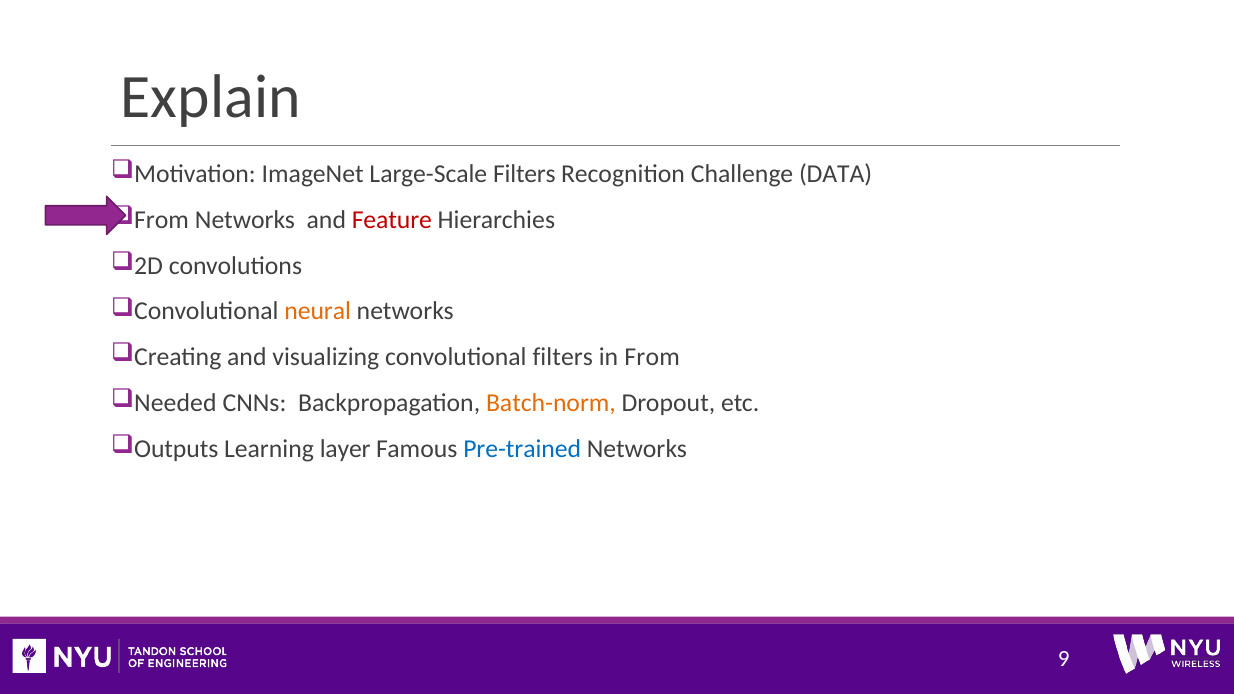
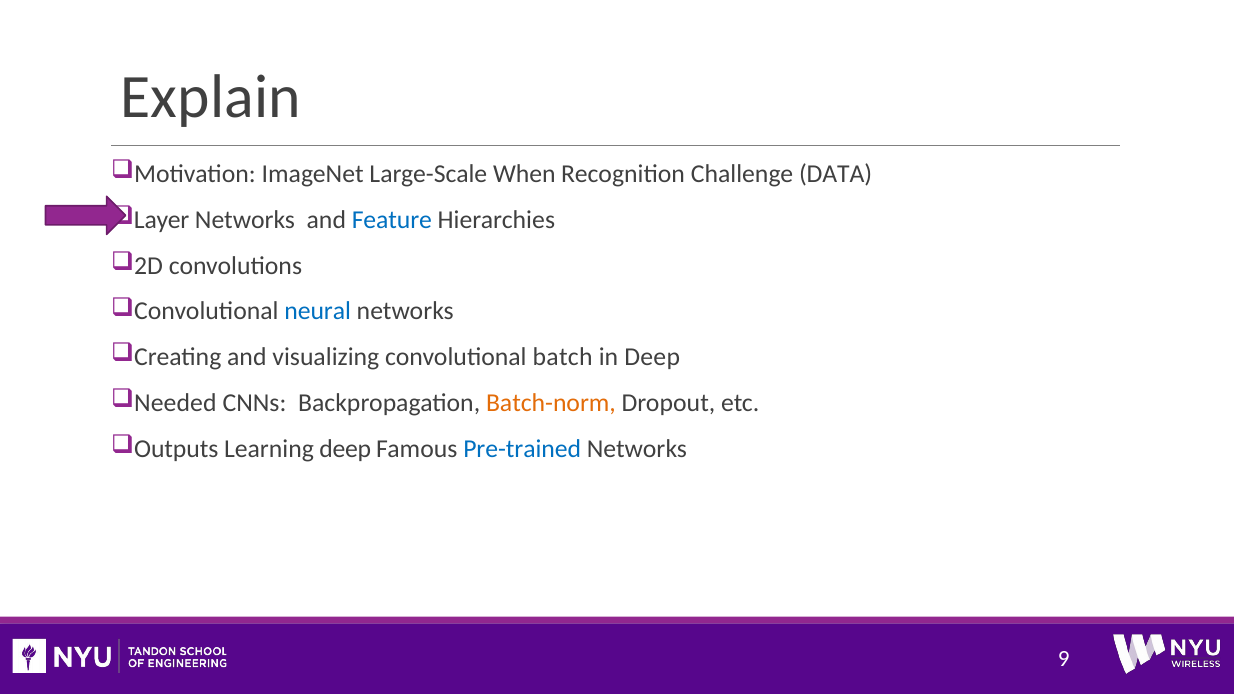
Large-Scale Filters: Filters -> When (524, 174)
From: From -> Layer (162, 220)
Feature colour: red -> blue (392, 220)
neural colour: orange -> blue (318, 311)
convolutional filters: filters -> batch (563, 357)
in From: From -> Deep (652, 357)
Learning layer: layer -> deep (345, 449)
